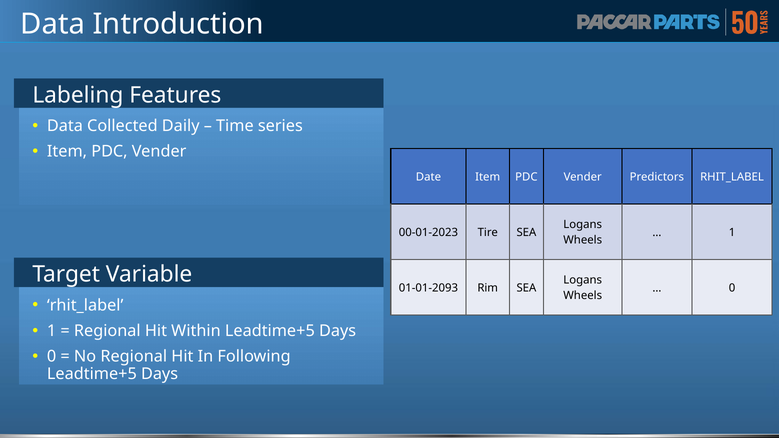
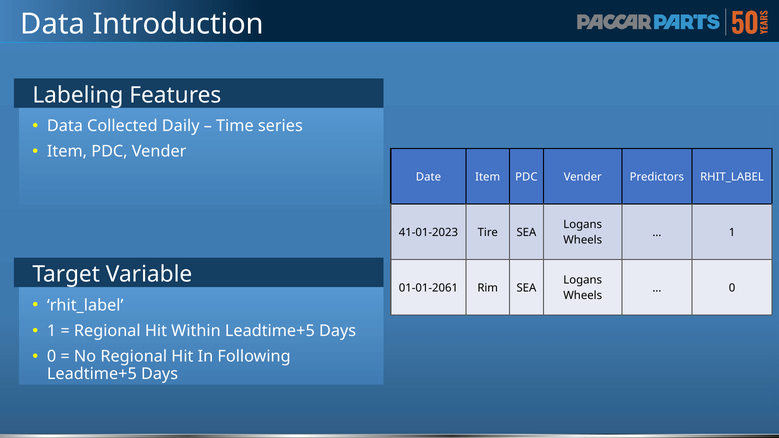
00-01-2023: 00-01-2023 -> 41-01-2023 (428, 233)
01-01-2093: 01-01-2093 -> 01-01-2061 (428, 288)
